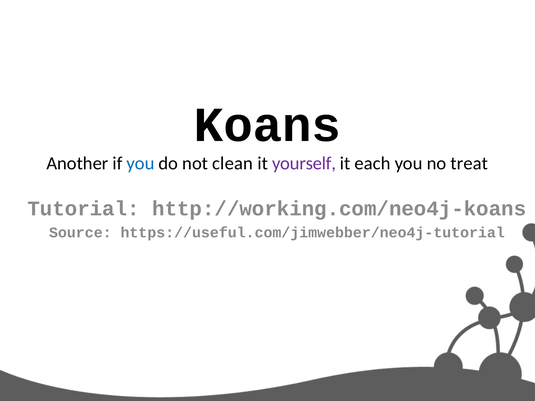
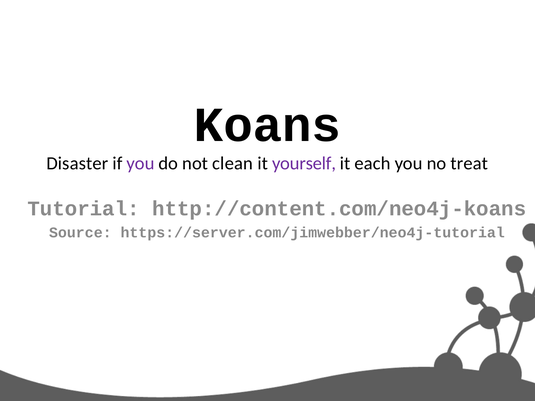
Another: Another -> Disaster (77, 163)
you colour: blue -> purple (141, 163)
http://working.com/neo4j-koans: http://working.com/neo4j-koans -> http://content.com/neo4j-koans (339, 209)
https://useful.com/jimwebber/neo4j-tutorial: https://useful.com/jimwebber/neo4j-tutorial -> https://server.com/jimwebber/neo4j-tutorial (313, 233)
